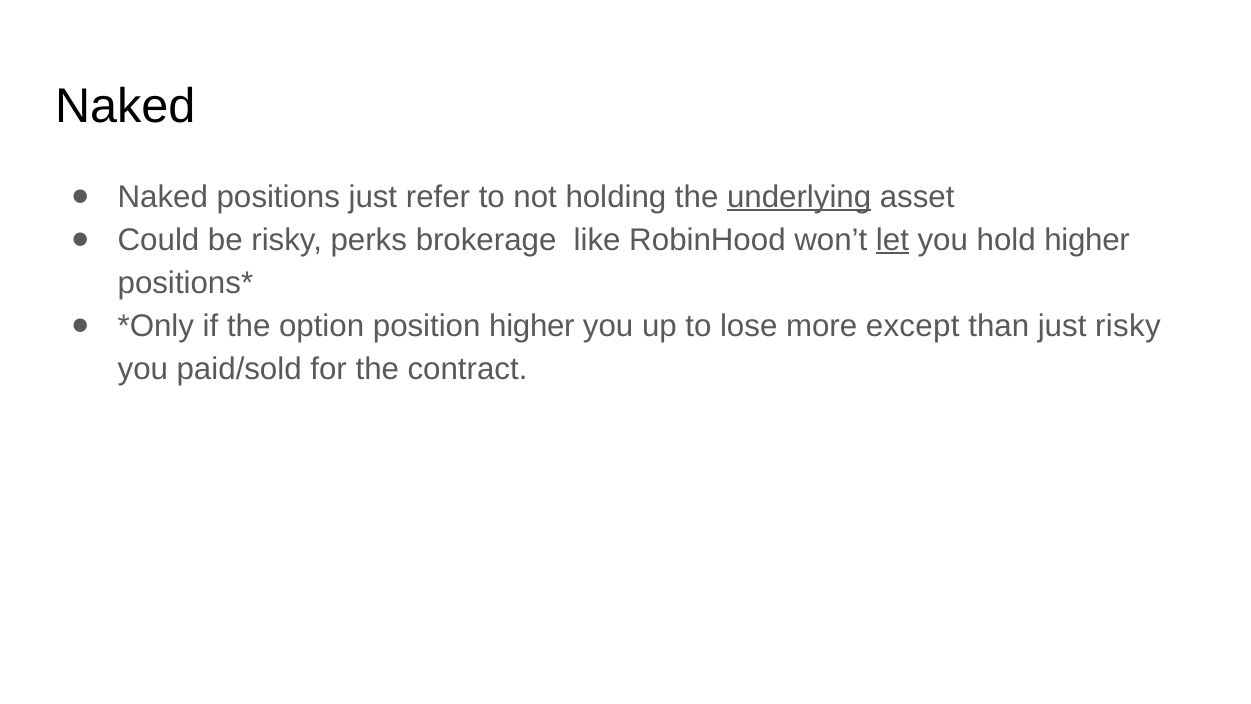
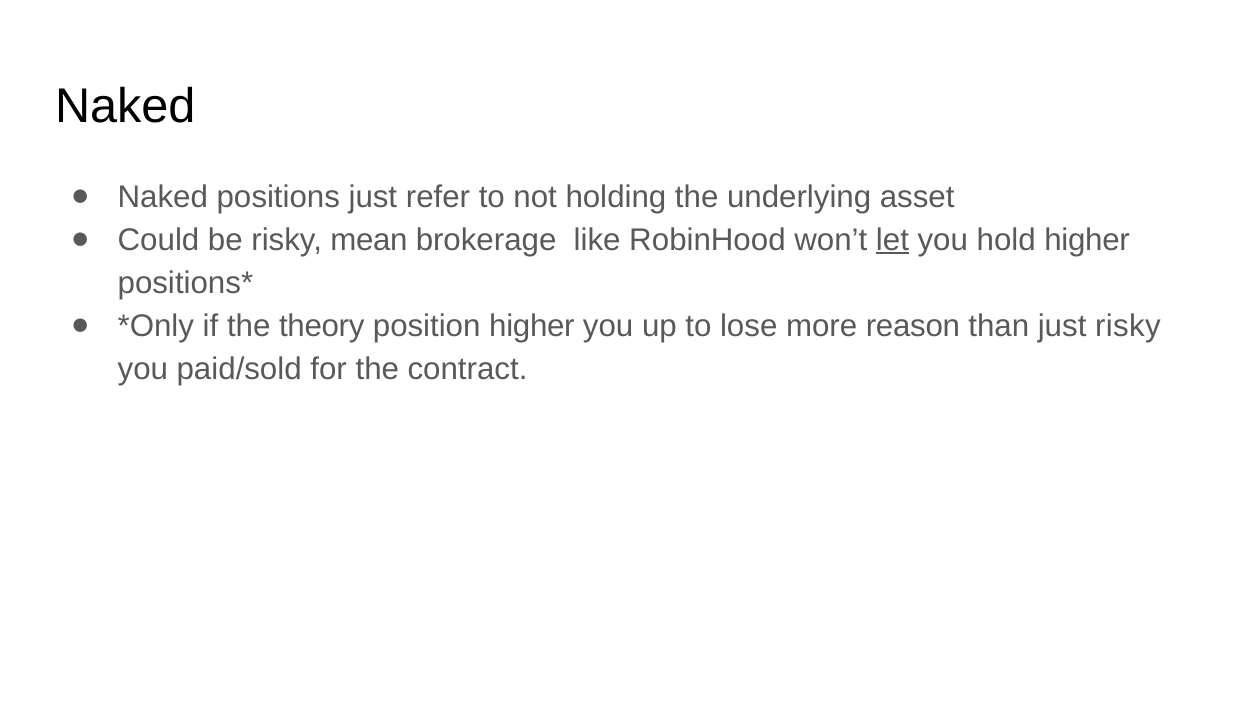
underlying underline: present -> none (799, 197)
perks: perks -> mean (369, 240)
option: option -> theory (322, 326)
except: except -> reason (913, 326)
